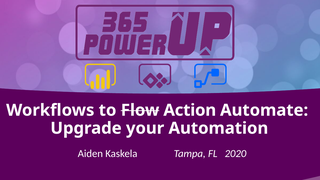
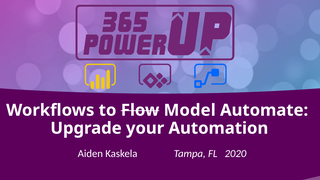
Action: Action -> Model (190, 110)
